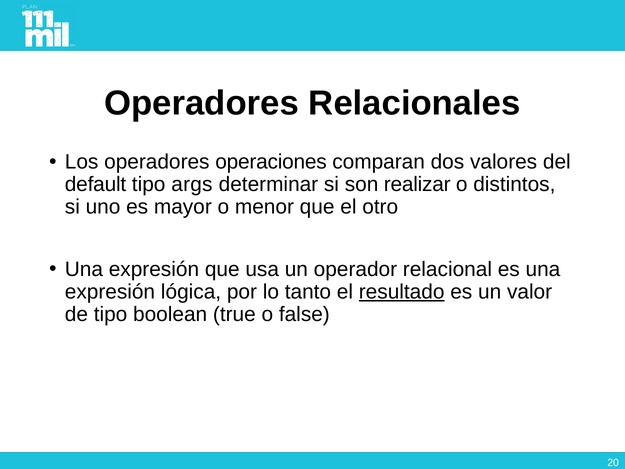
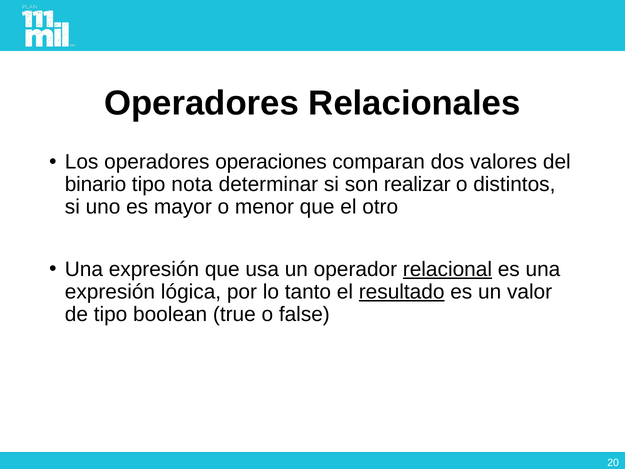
default: default -> binario (96, 184)
args: args -> nota (192, 184)
relacional underline: none -> present (447, 269)
